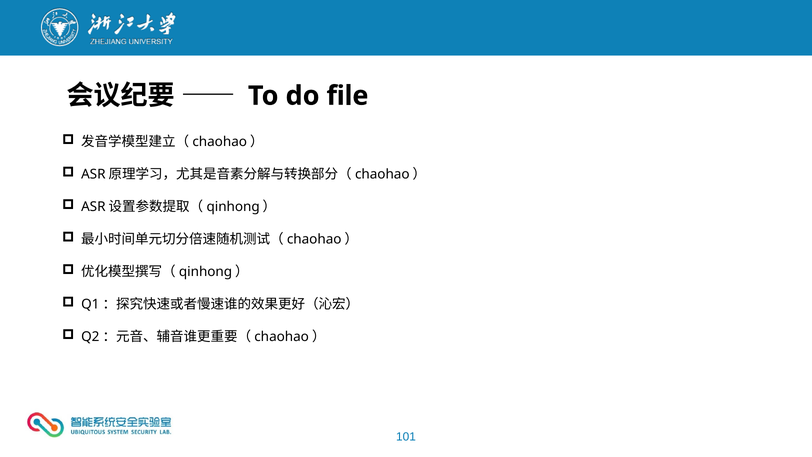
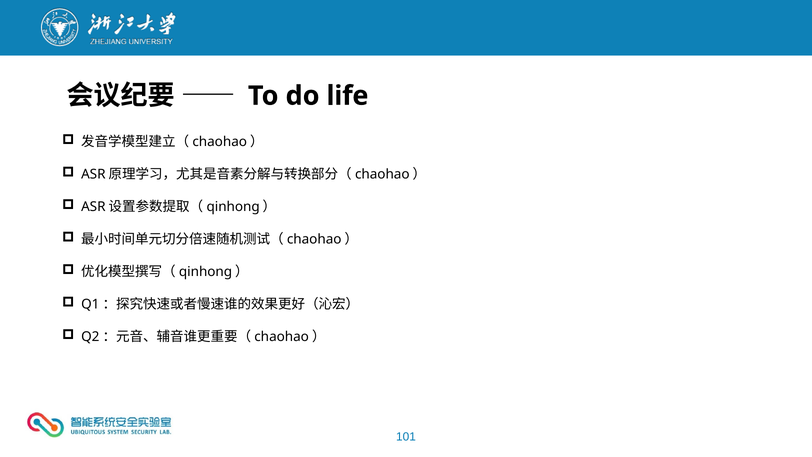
file: file -> life (347, 96)
